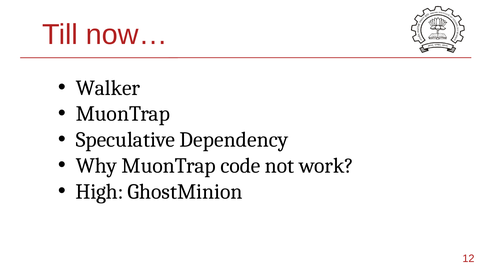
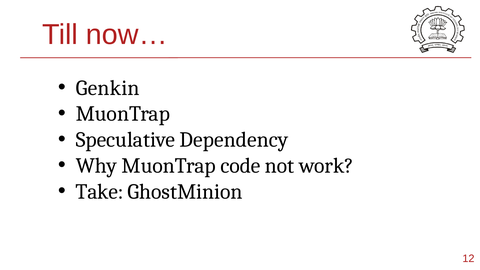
Walker: Walker -> Genkin (108, 88)
High: High -> Take (100, 192)
